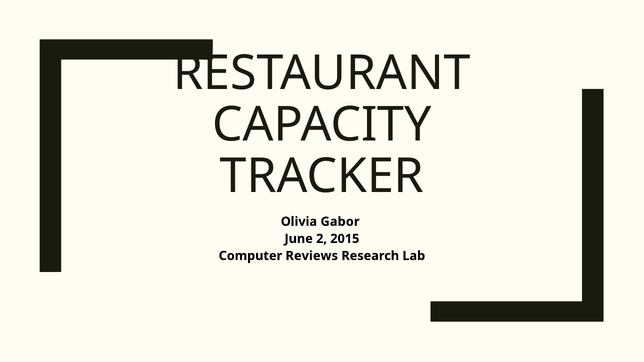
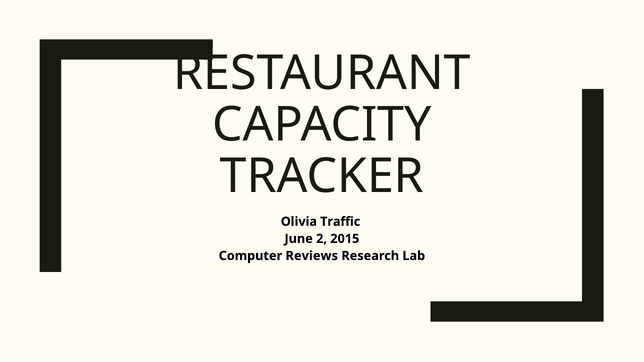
Gabor: Gabor -> Traffic (340, 222)
